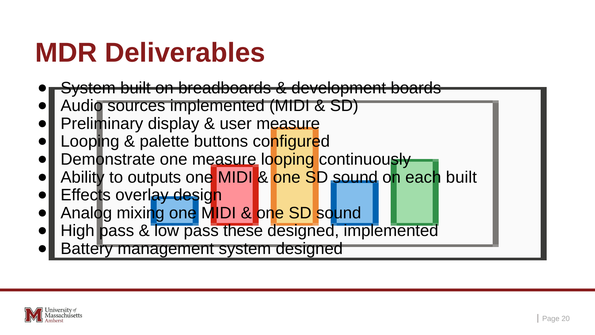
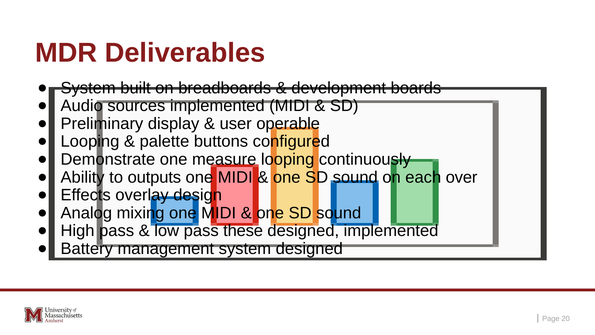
user measure: measure -> operable (288, 124)
each built: built -> over (462, 177)
